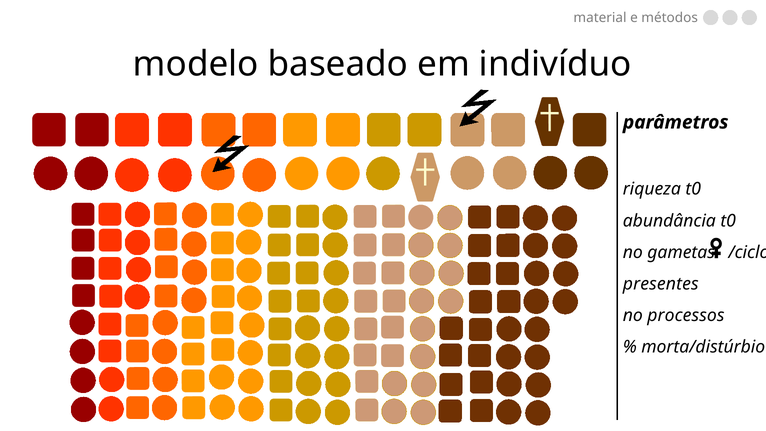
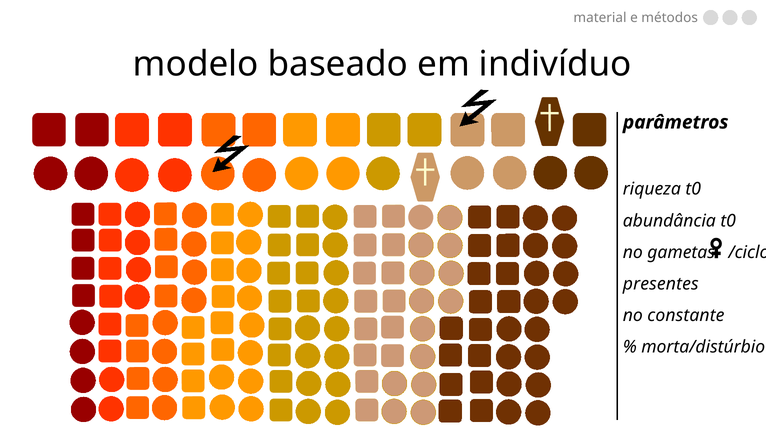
processos: processos -> constante (686, 315)
